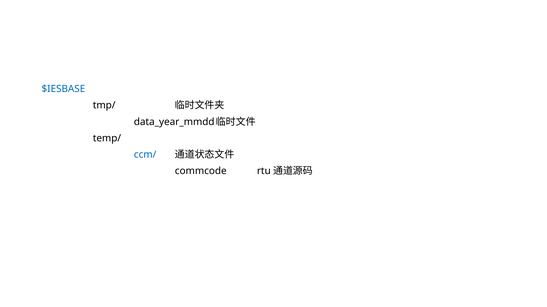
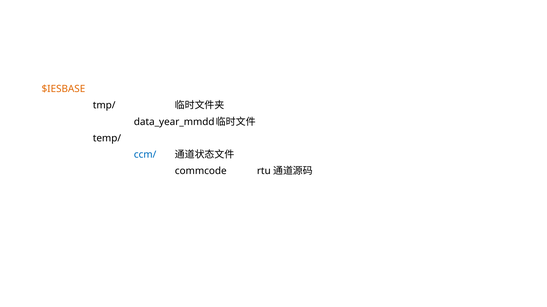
$IESBASE colour: blue -> orange (63, 89)
